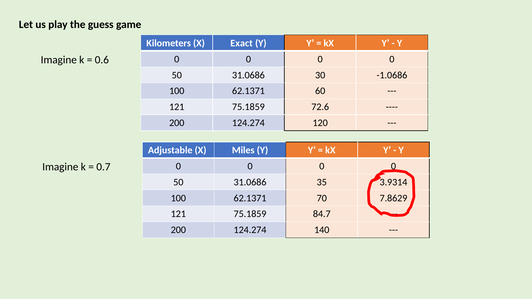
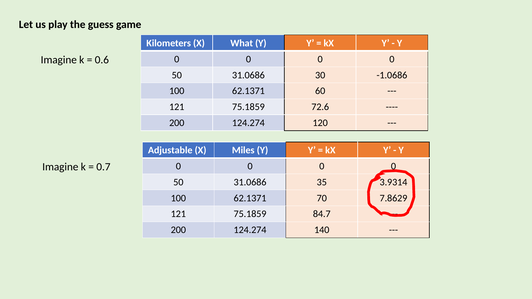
Exact: Exact -> What (242, 43)
